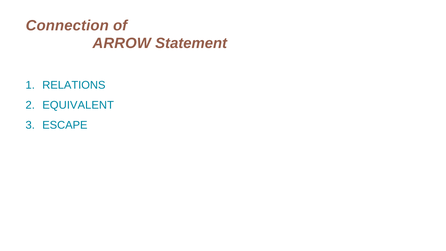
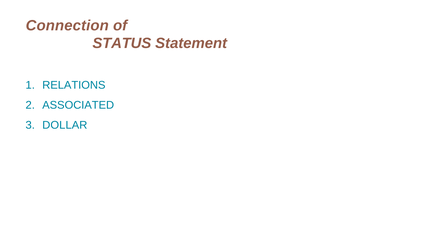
ARROW: ARROW -> STATUS (122, 43)
EQUIVALENT: EQUIVALENT -> ASSOCIATED (78, 105)
ESCAPE: ESCAPE -> DOLLAR (65, 125)
